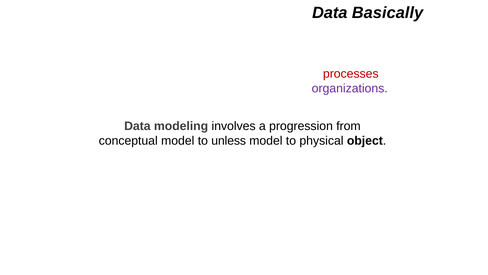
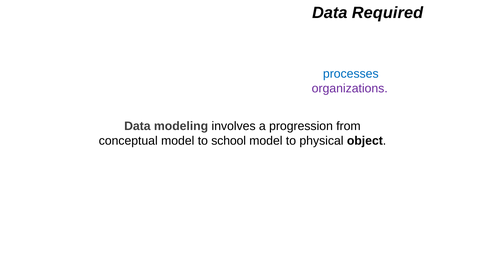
Basically: Basically -> Required (388, 13)
processes colour: red -> blue (351, 74)
unless: unless -> school (229, 141)
